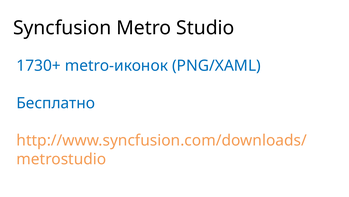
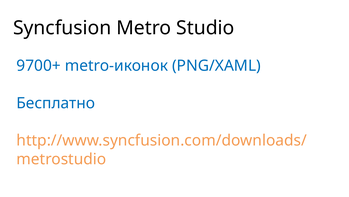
1730+: 1730+ -> 9700+ (39, 66)
